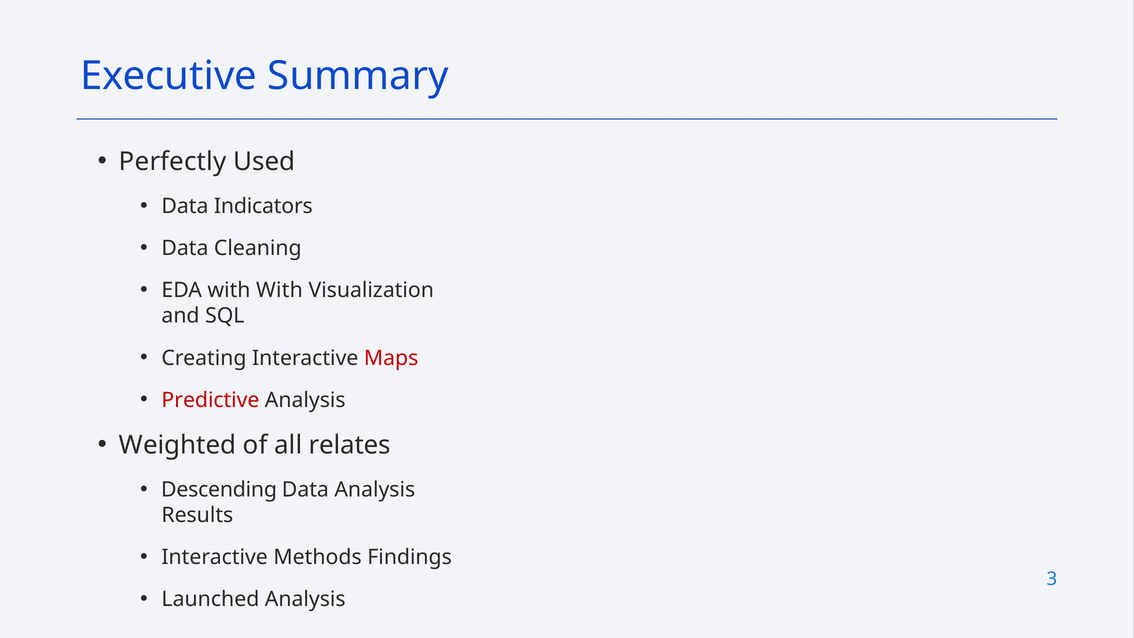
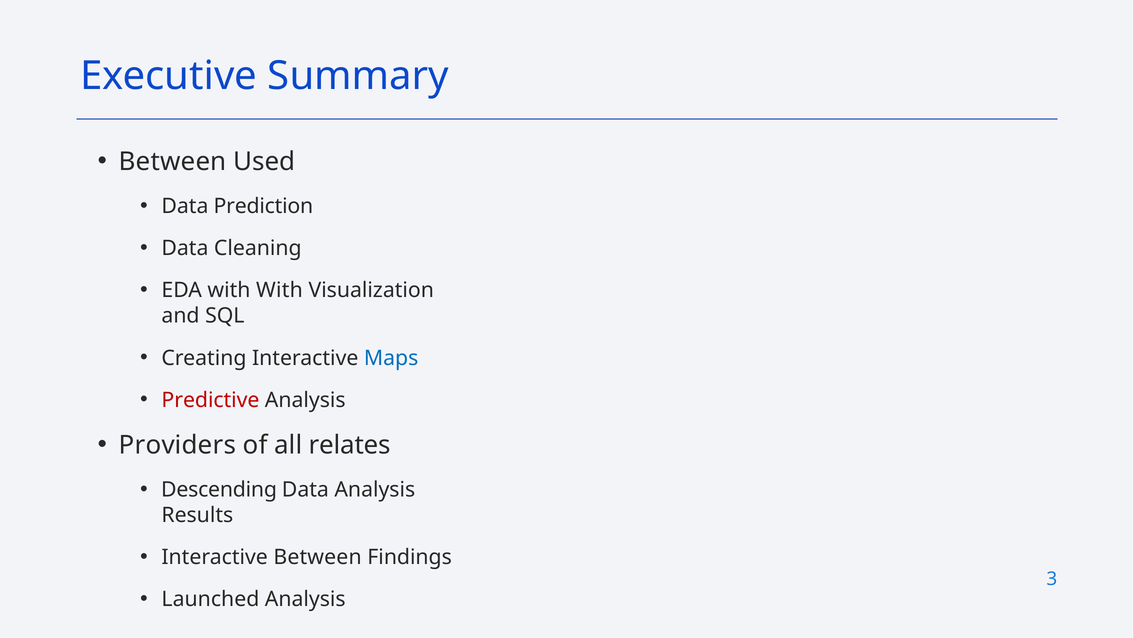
Perfectly: Perfectly -> Between (173, 162)
Indicators: Indicators -> Prediction (263, 206)
Maps colour: red -> blue (391, 358)
Weighted: Weighted -> Providers (178, 445)
Interactive Methods: Methods -> Between (318, 557)
